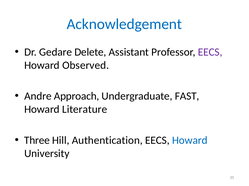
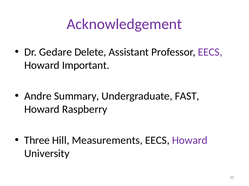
Acknowledgement colour: blue -> purple (124, 24)
Observed: Observed -> Important (86, 66)
Approach: Approach -> Summary (77, 97)
Literature: Literature -> Raspberry (85, 110)
Authentication: Authentication -> Measurements (107, 141)
Howard colour: blue -> purple (190, 141)
